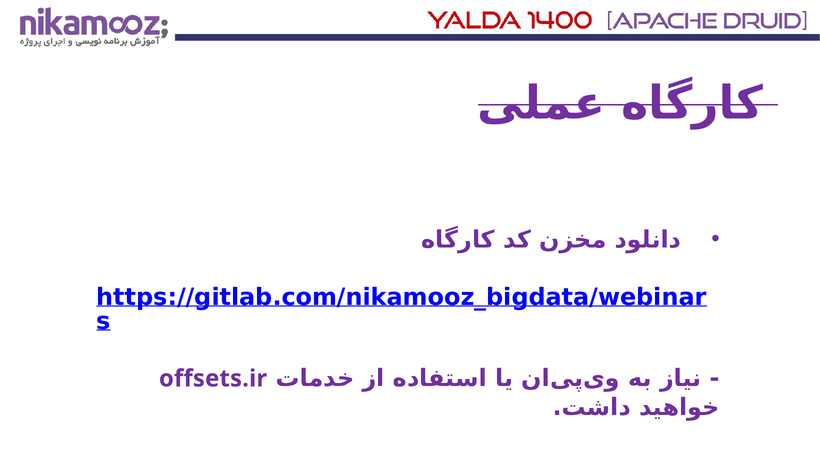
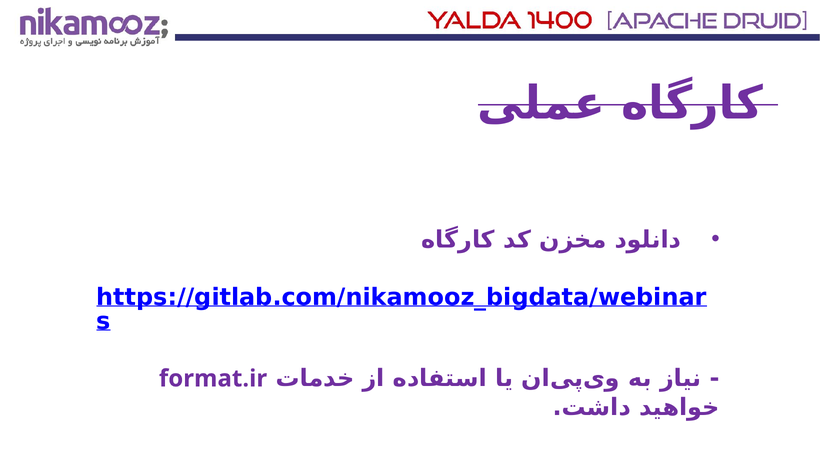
offsets.ir: offsets.ir -> format.ir (213, 379)
